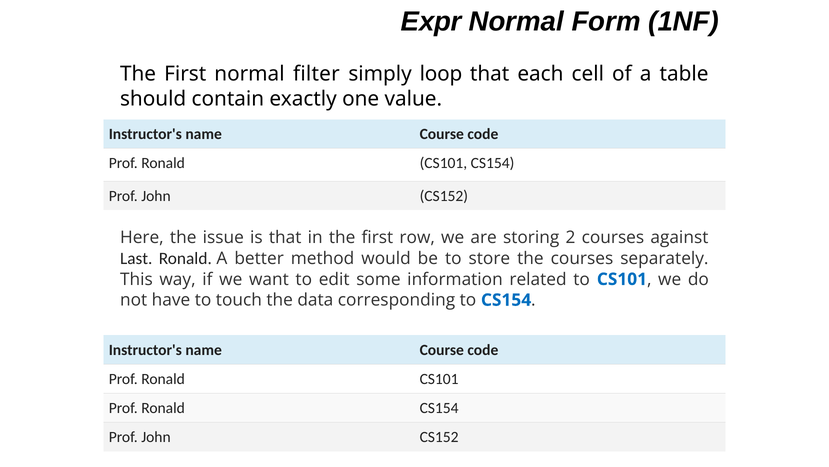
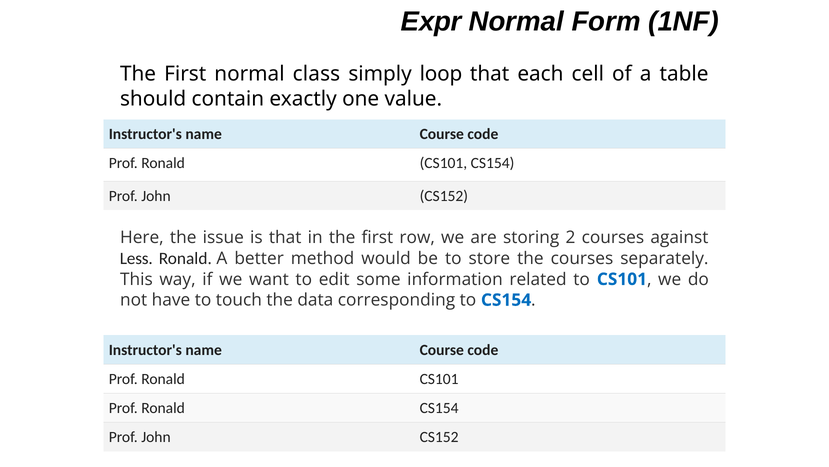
filter: filter -> class (316, 74)
Last: Last -> Less (136, 258)
